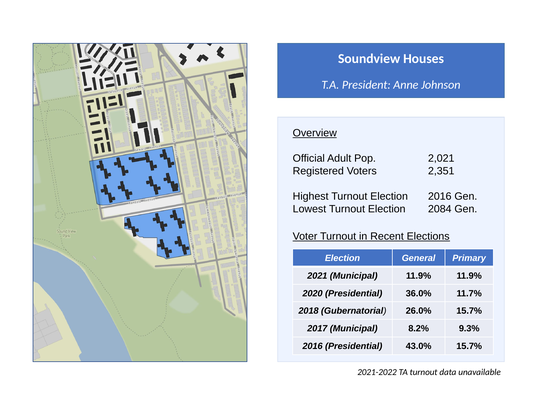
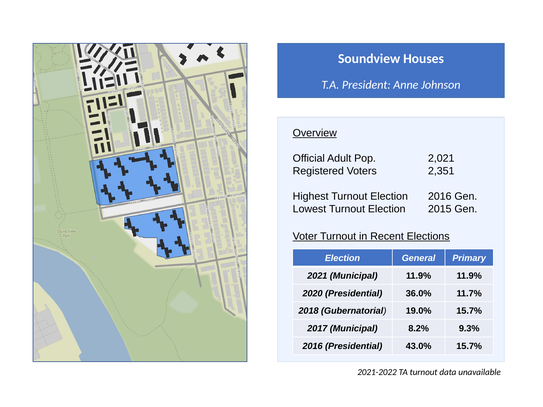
2084: 2084 -> 2015 (440, 209)
26.0%: 26.0% -> 19.0% (419, 311)
